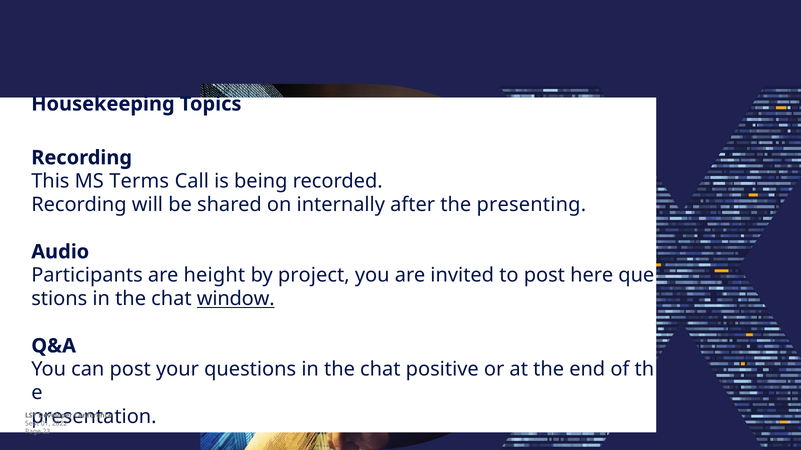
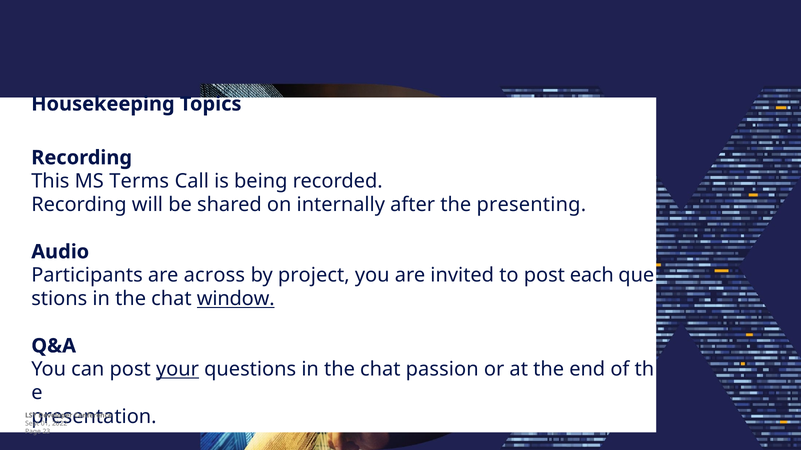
height: height -> across (214, 276)
here: here -> each (592, 276)
your underline: none -> present (178, 370)
positive: positive -> passion (442, 370)
